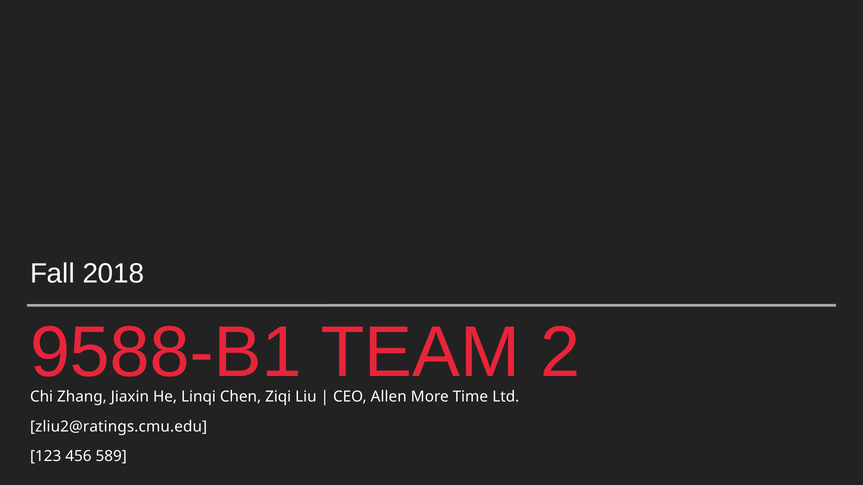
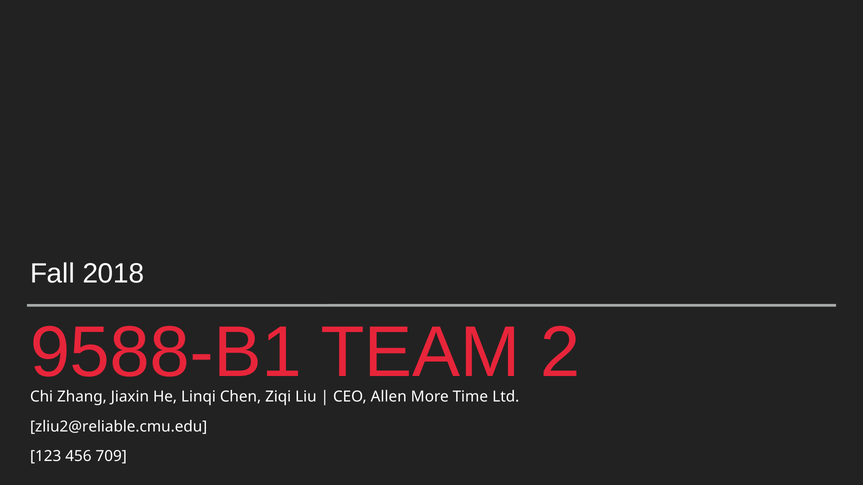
zliu2@ratings.cmu.edu: zliu2@ratings.cmu.edu -> zliu2@reliable.cmu.edu (119, 427)
589: 589 -> 709 (111, 457)
